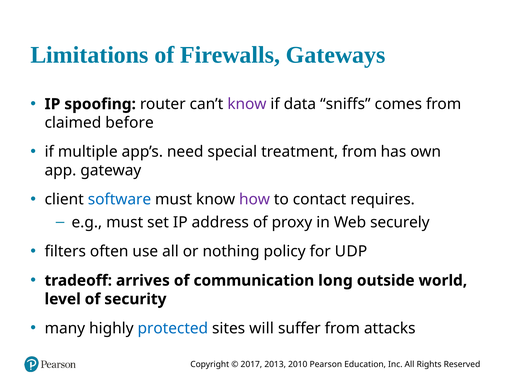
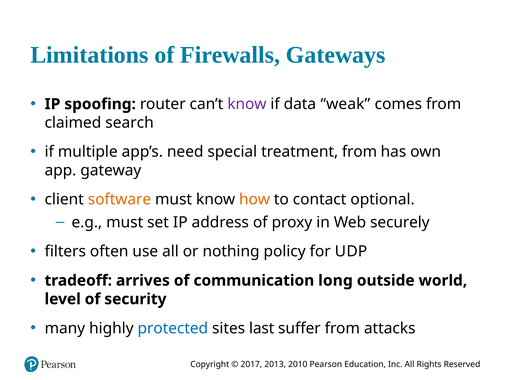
sniffs: sniffs -> weak (345, 104)
before: before -> search (130, 123)
software colour: blue -> orange (119, 200)
how colour: purple -> orange (255, 200)
requires: requires -> optional (383, 200)
will: will -> last (262, 328)
